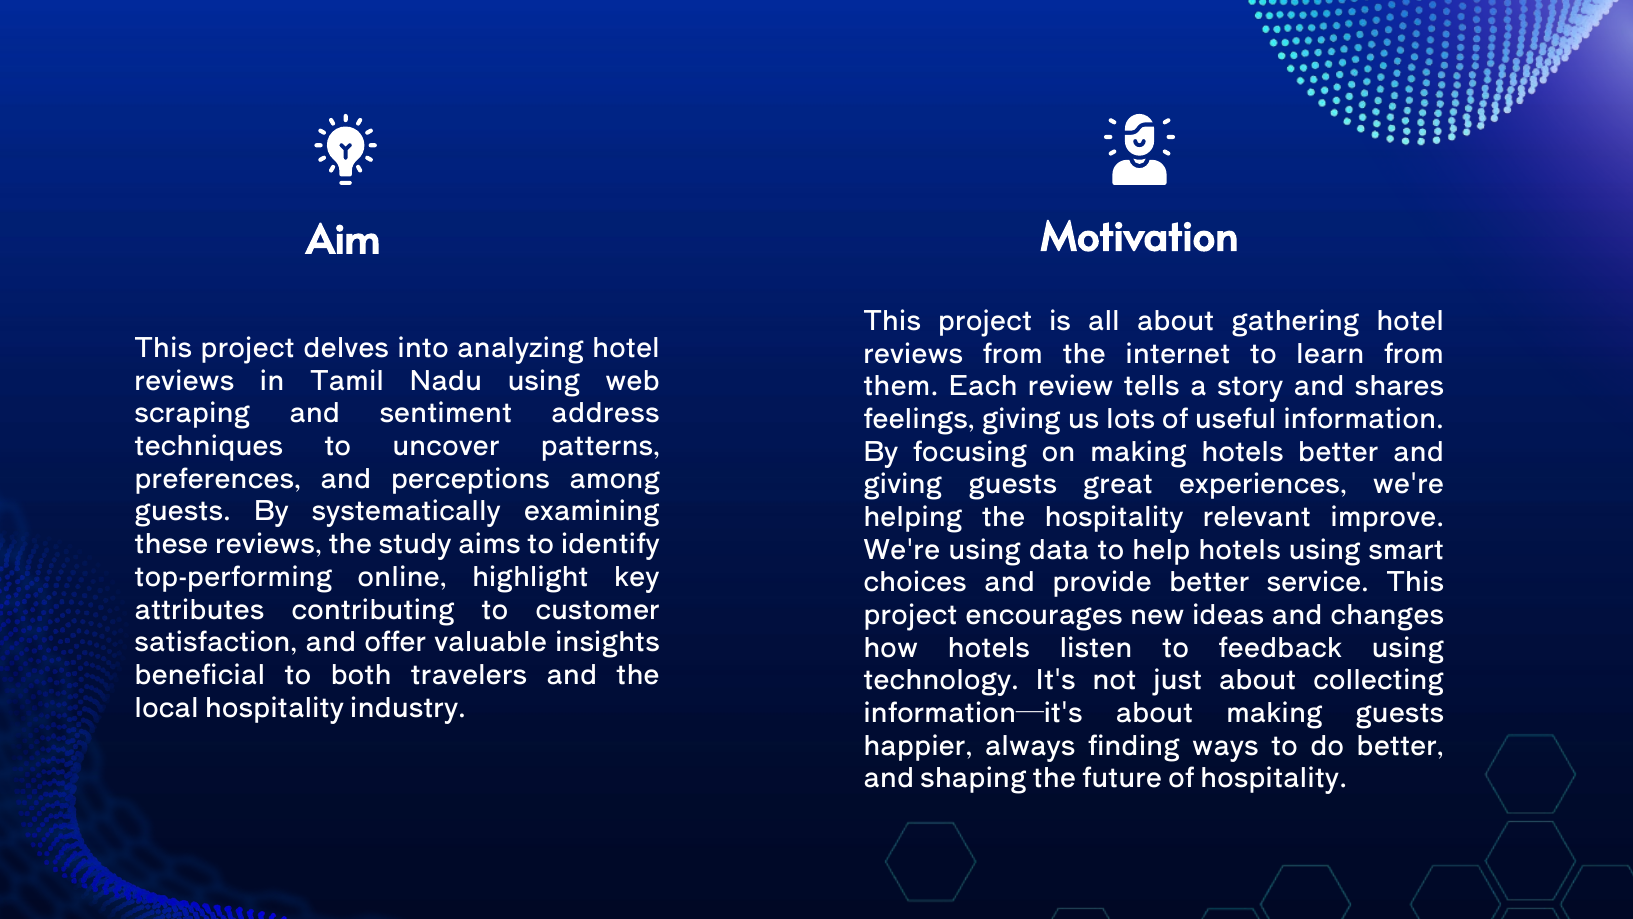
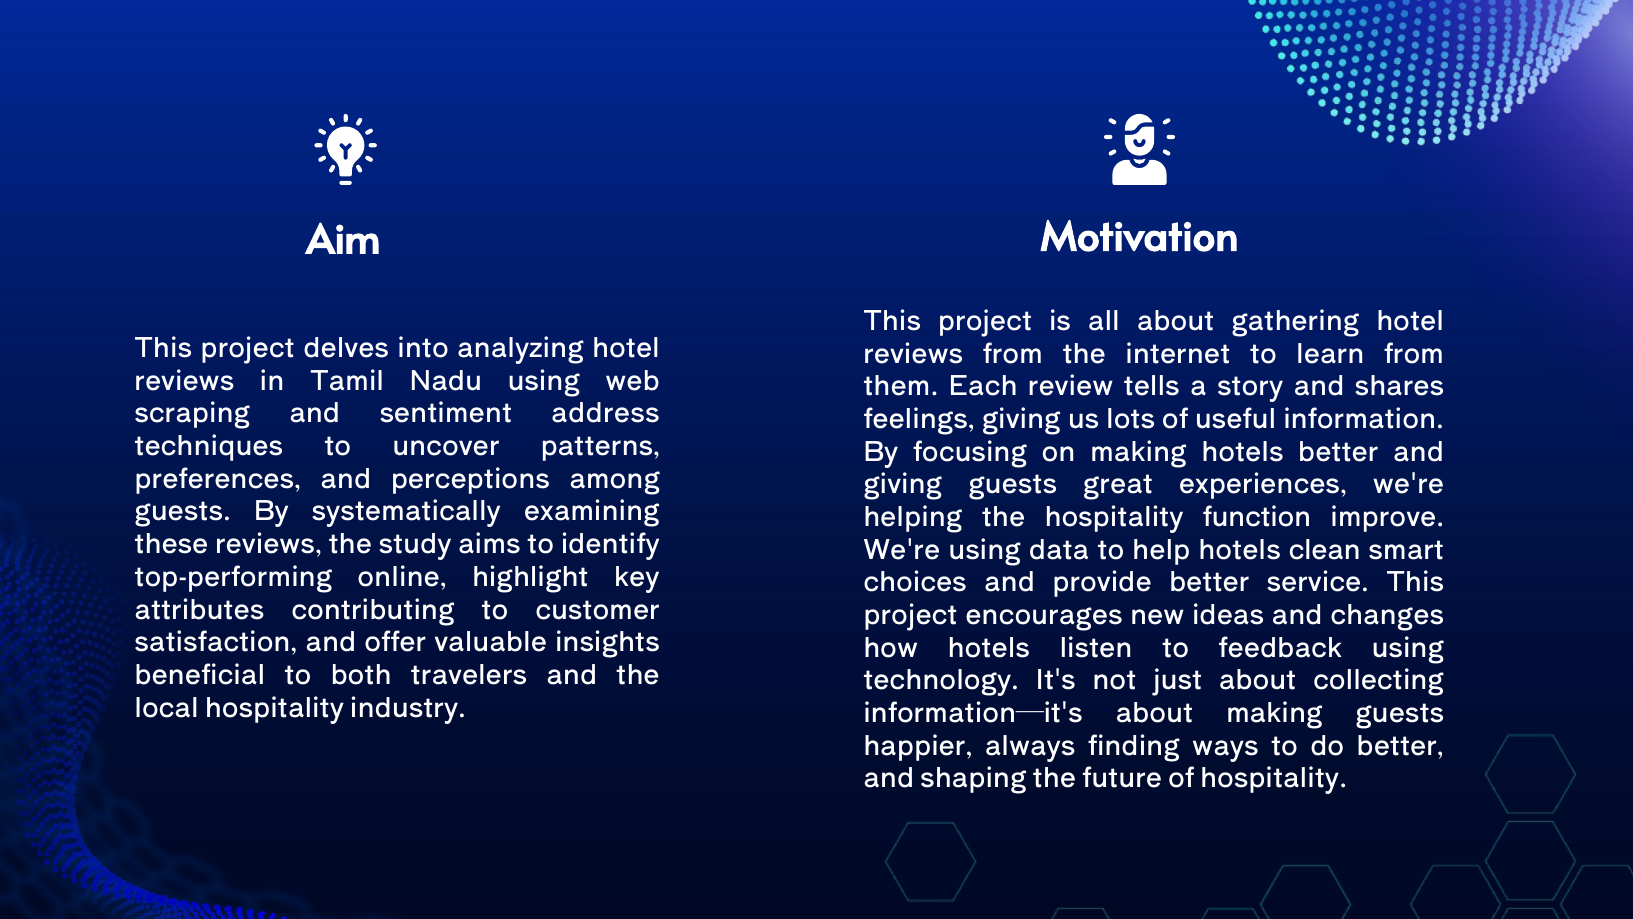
relevant: relevant -> function (1257, 517)
hotels using: using -> clean (1325, 550)
